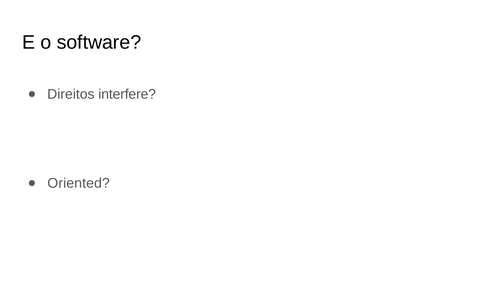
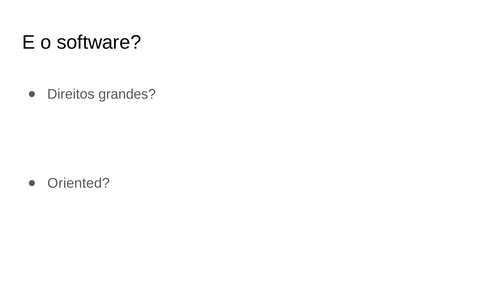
interfere: interfere -> grandes (127, 94)
